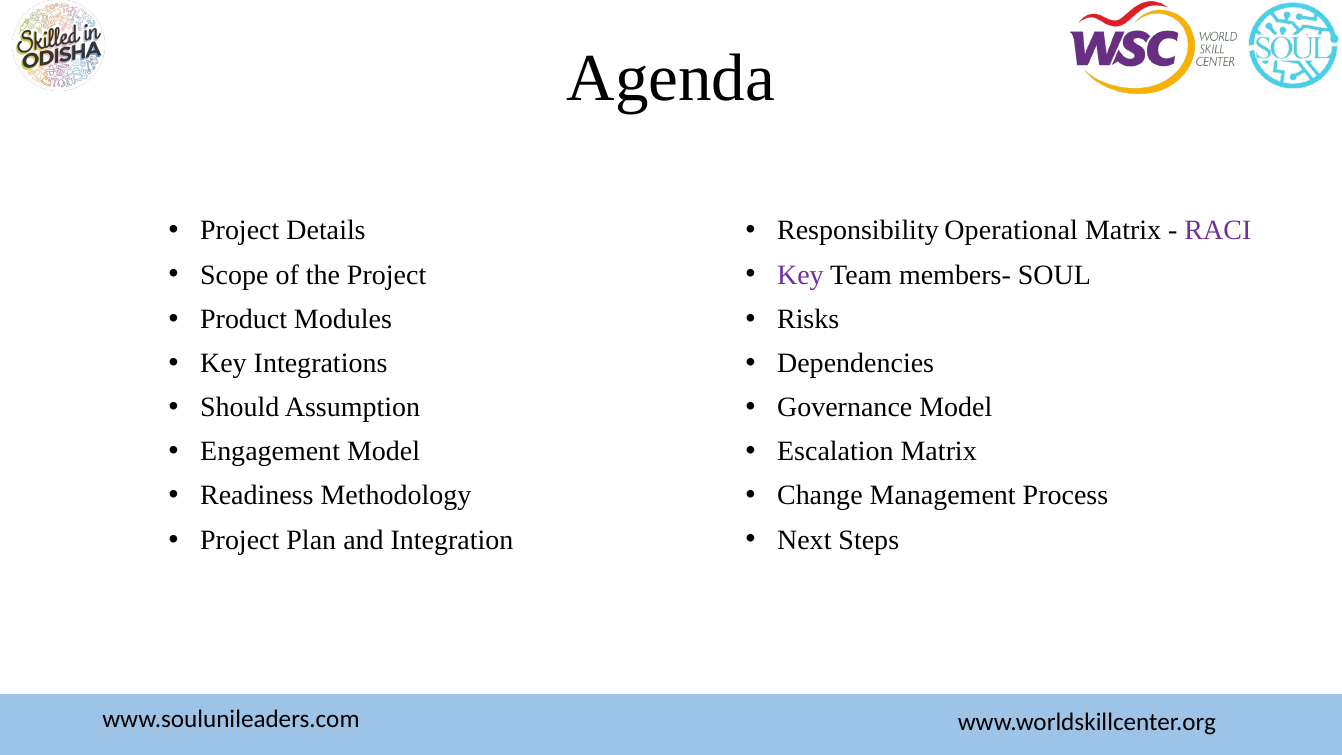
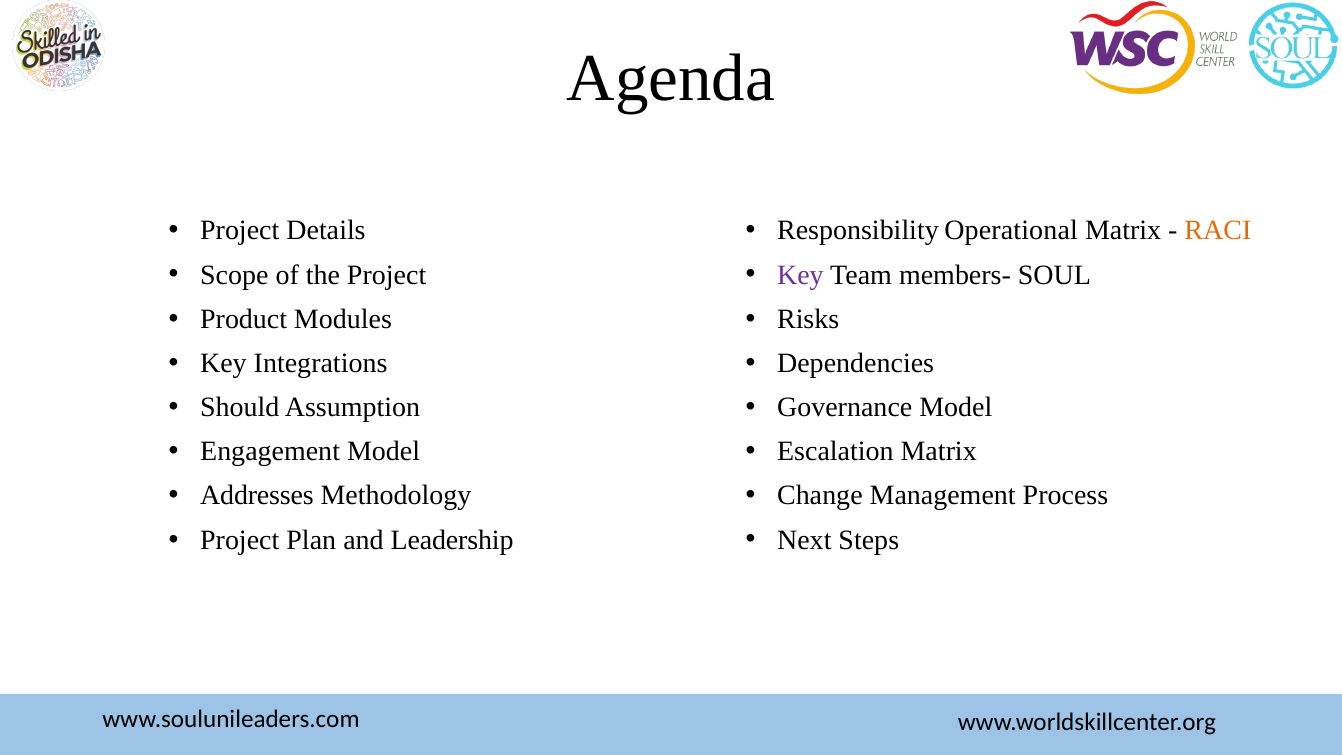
RACI colour: purple -> orange (1218, 231)
Readiness: Readiness -> Addresses (257, 496)
Integration: Integration -> Leadership (452, 540)
